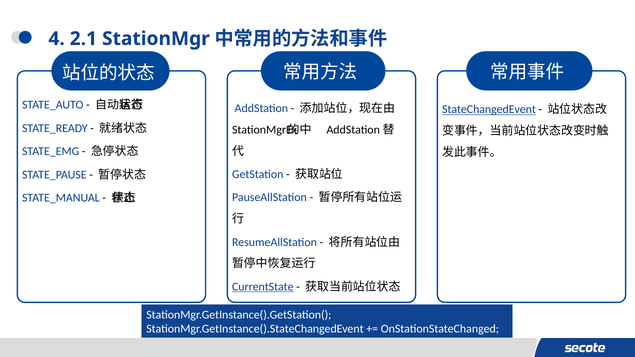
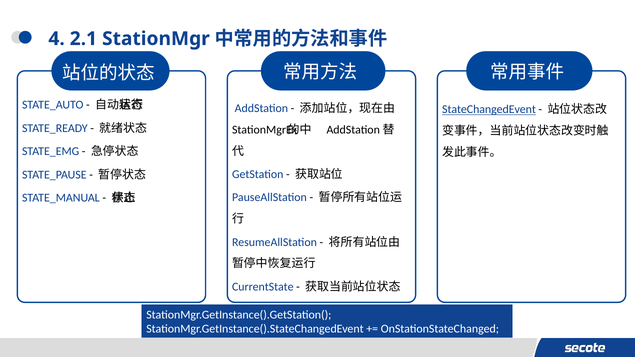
CurrentState underline: present -> none (263, 287)
